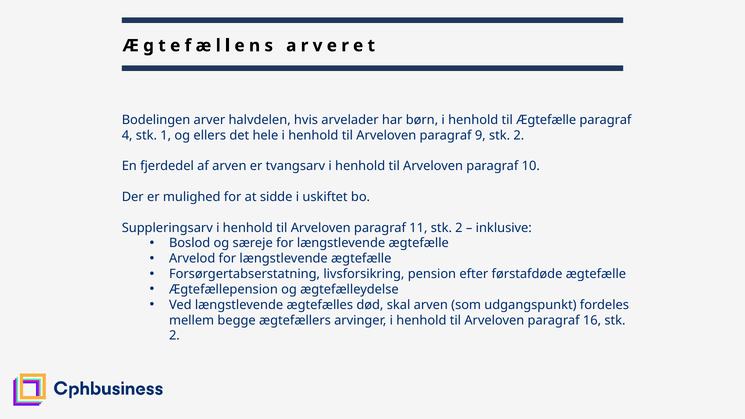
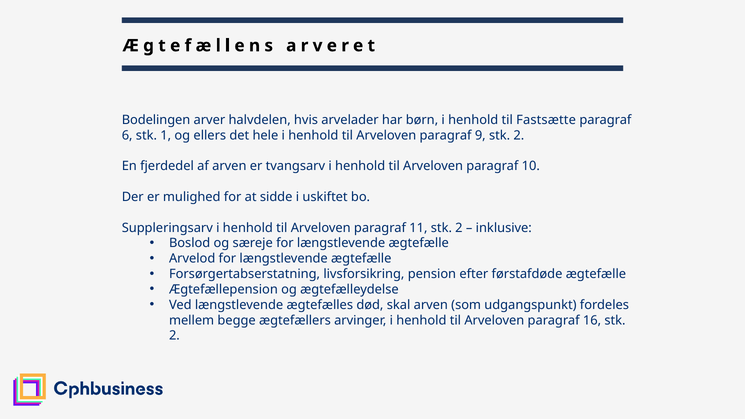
til Ægtefælle: Ægtefælle -> Fastsætte (546, 120)
4: 4 -> 6 (127, 135)
